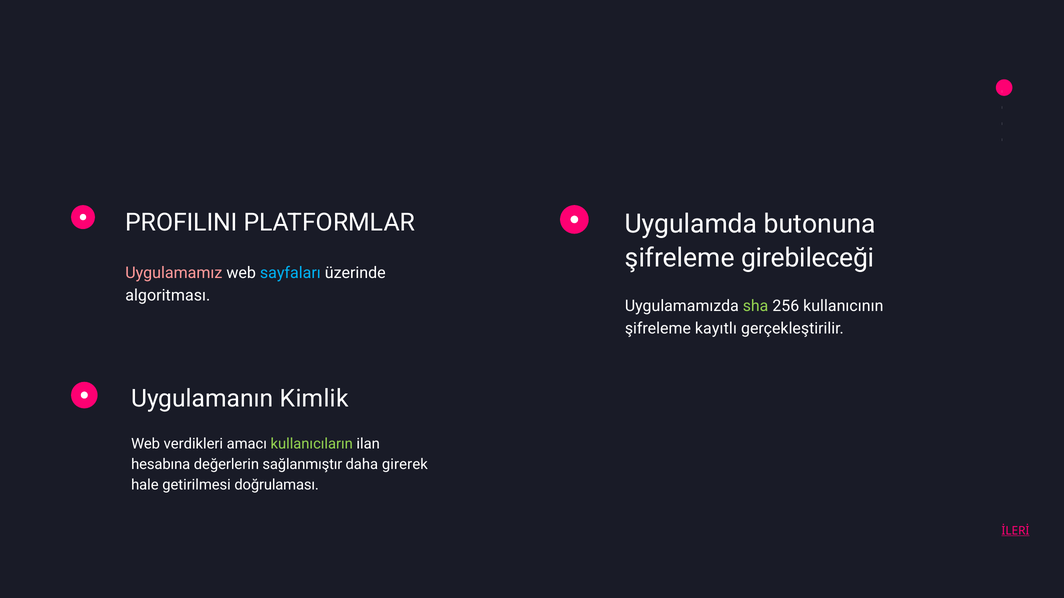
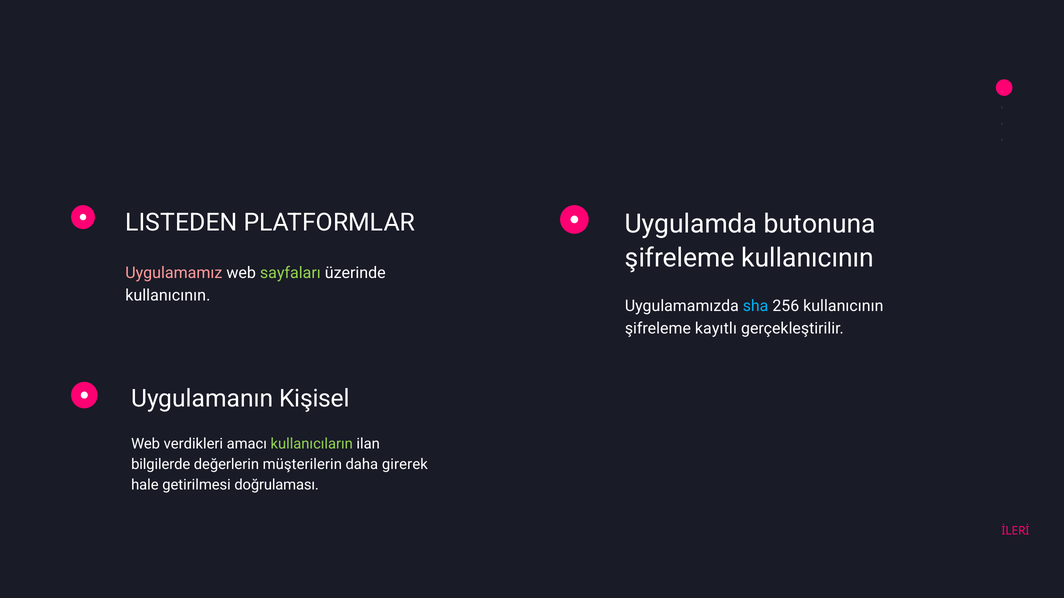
PROFILINI: PROFILINI -> LISTEDEN (181, 223)
şifreleme girebileceği: girebileceği -> kullanıcının (808, 258)
sayfaları colour: light blue -> light green (290, 273)
algoritması: algoritması -> kullanıcının (168, 296)
sha colour: light green -> light blue (756, 306)
Kimlik: Kimlik -> Kişisel (314, 399)
hesabına: hesabına -> bilgilerde (161, 465)
sağlanmıştır: sağlanmıştır -> müşterilerin (302, 465)
İLERİ underline: present -> none (1015, 531)
